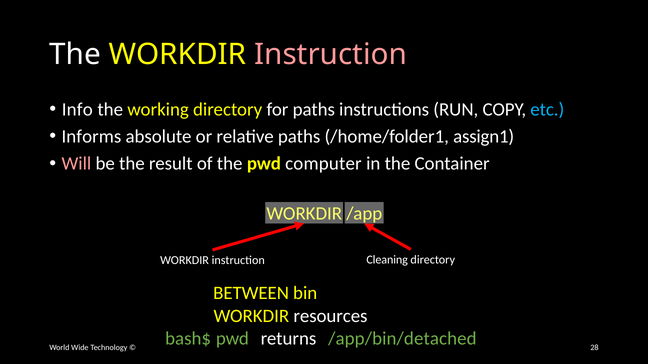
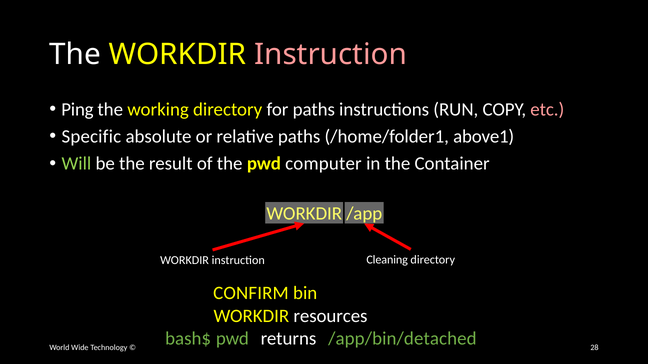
Info: Info -> Ping (77, 110)
etc colour: light blue -> pink (547, 110)
Informs: Informs -> Specific (91, 137)
assign1: assign1 -> above1 (484, 137)
Will colour: pink -> light green (76, 164)
BETWEEN: BETWEEN -> CONFIRM (251, 294)
